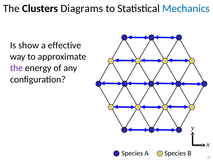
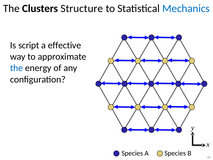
Diagrams: Diagrams -> Structure (82, 8)
show: show -> script (29, 45)
the colour: purple -> blue (17, 68)
